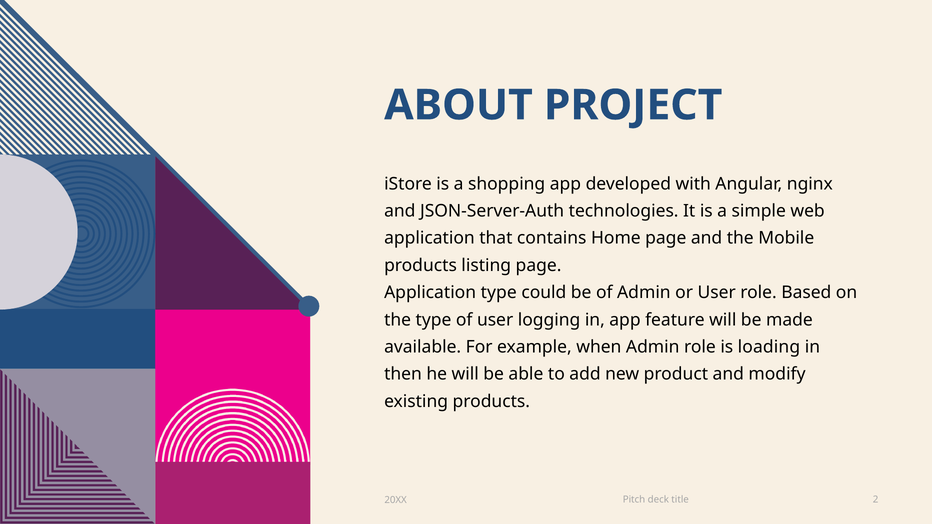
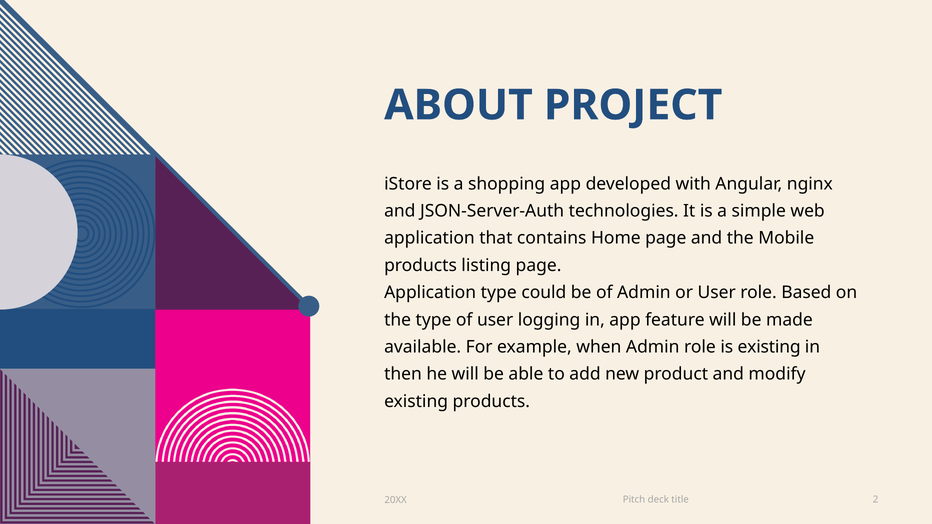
is loading: loading -> existing (769, 347)
